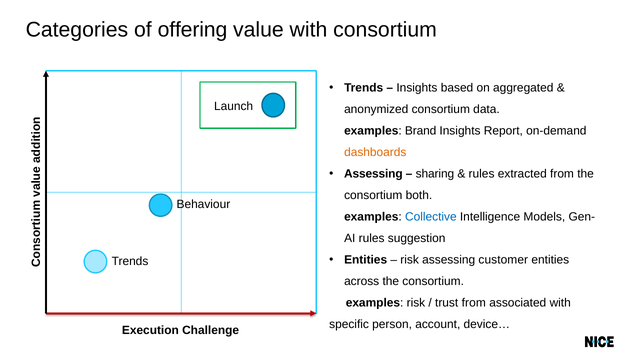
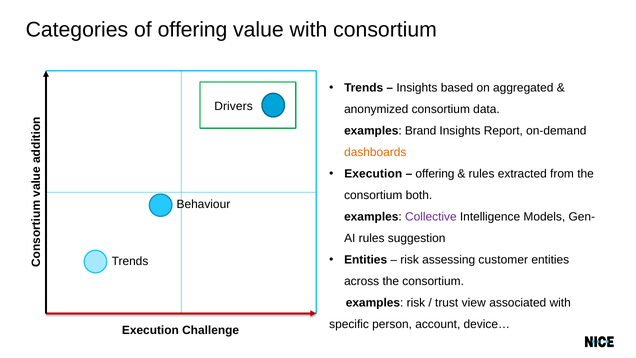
Launch: Launch -> Drivers (234, 106)
Assessing: Assessing -> Execution (373, 174)
sharing: sharing -> offering (435, 174)
Collective colour: blue -> purple (431, 217)
trust from: from -> view (474, 302)
